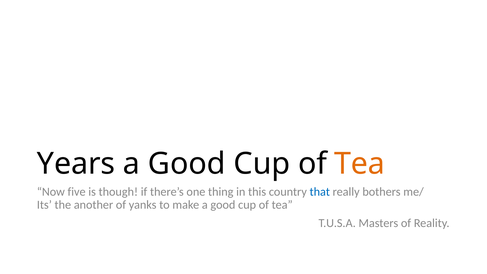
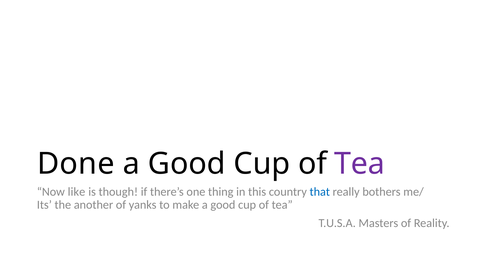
Years: Years -> Done (76, 164)
Tea colour: orange -> purple (360, 164)
five: five -> like (76, 192)
